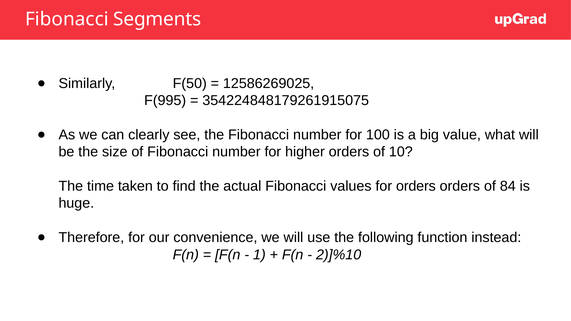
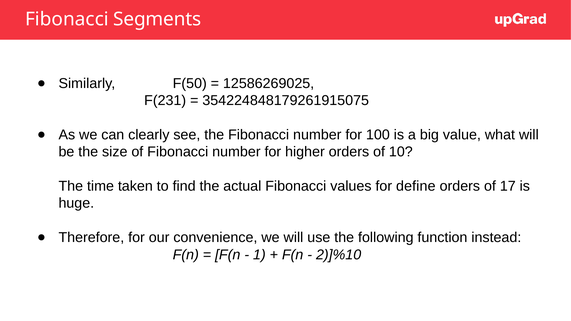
F(995: F(995 -> F(231 (165, 101)
for orders: orders -> define (416, 186)
84: 84 -> 17 (508, 186)
